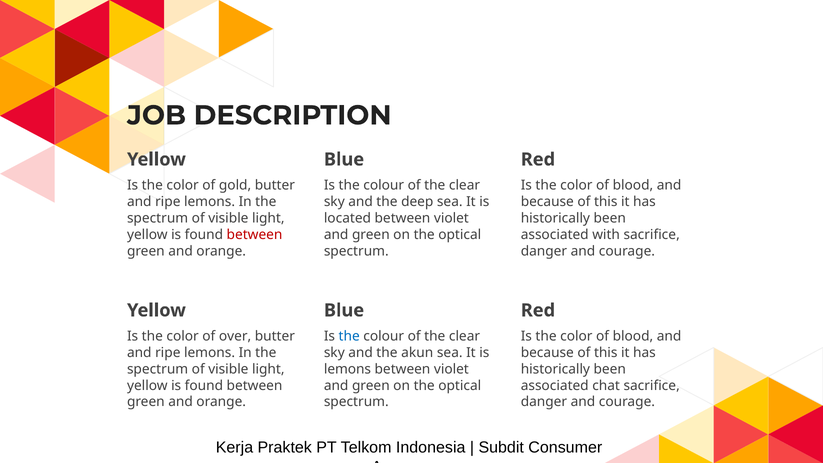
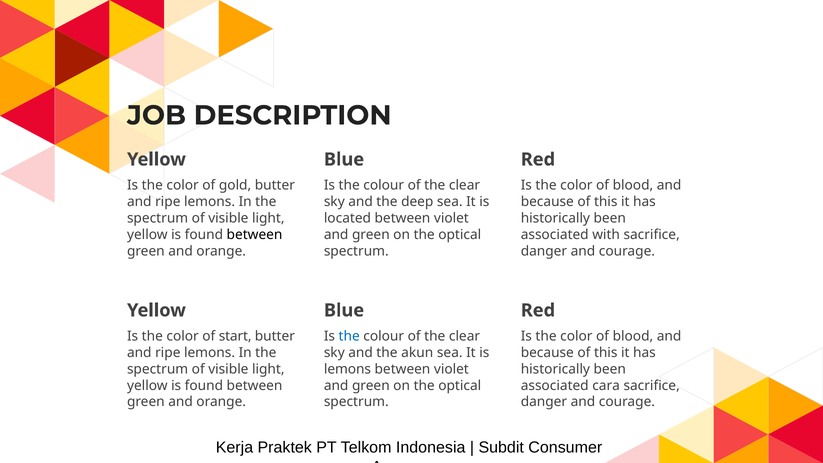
between colour: red -> black (255, 235)
over: over -> start (235, 336)
chat: chat -> cara (606, 385)
